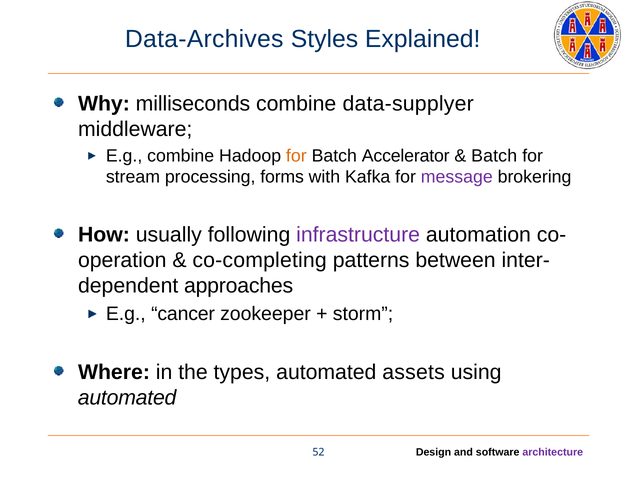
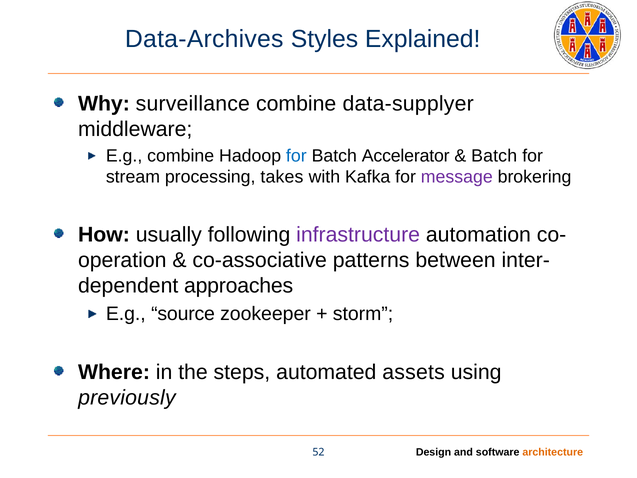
milliseconds: milliseconds -> surveillance (193, 104)
for colour: orange -> blue (296, 156)
forms: forms -> takes (282, 177)
co-completing: co-completing -> co-associative (260, 260)
cancer: cancer -> source (183, 314)
types: types -> steps (242, 372)
automated: automated -> previously (127, 398)
architecture colour: purple -> orange (553, 452)
